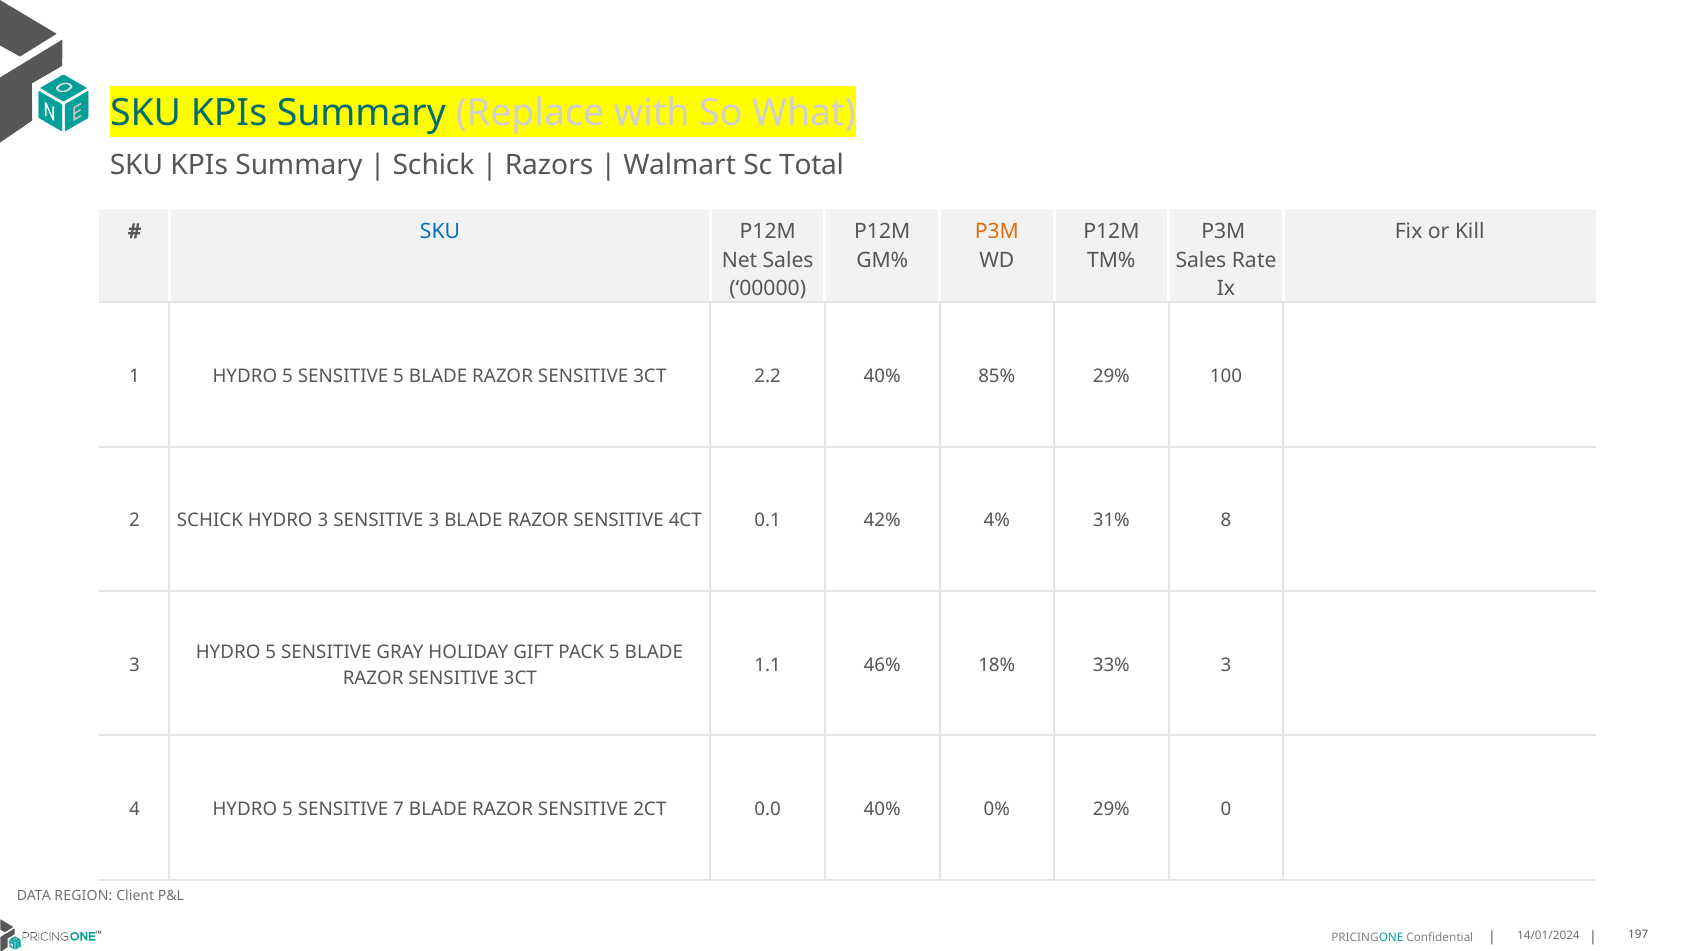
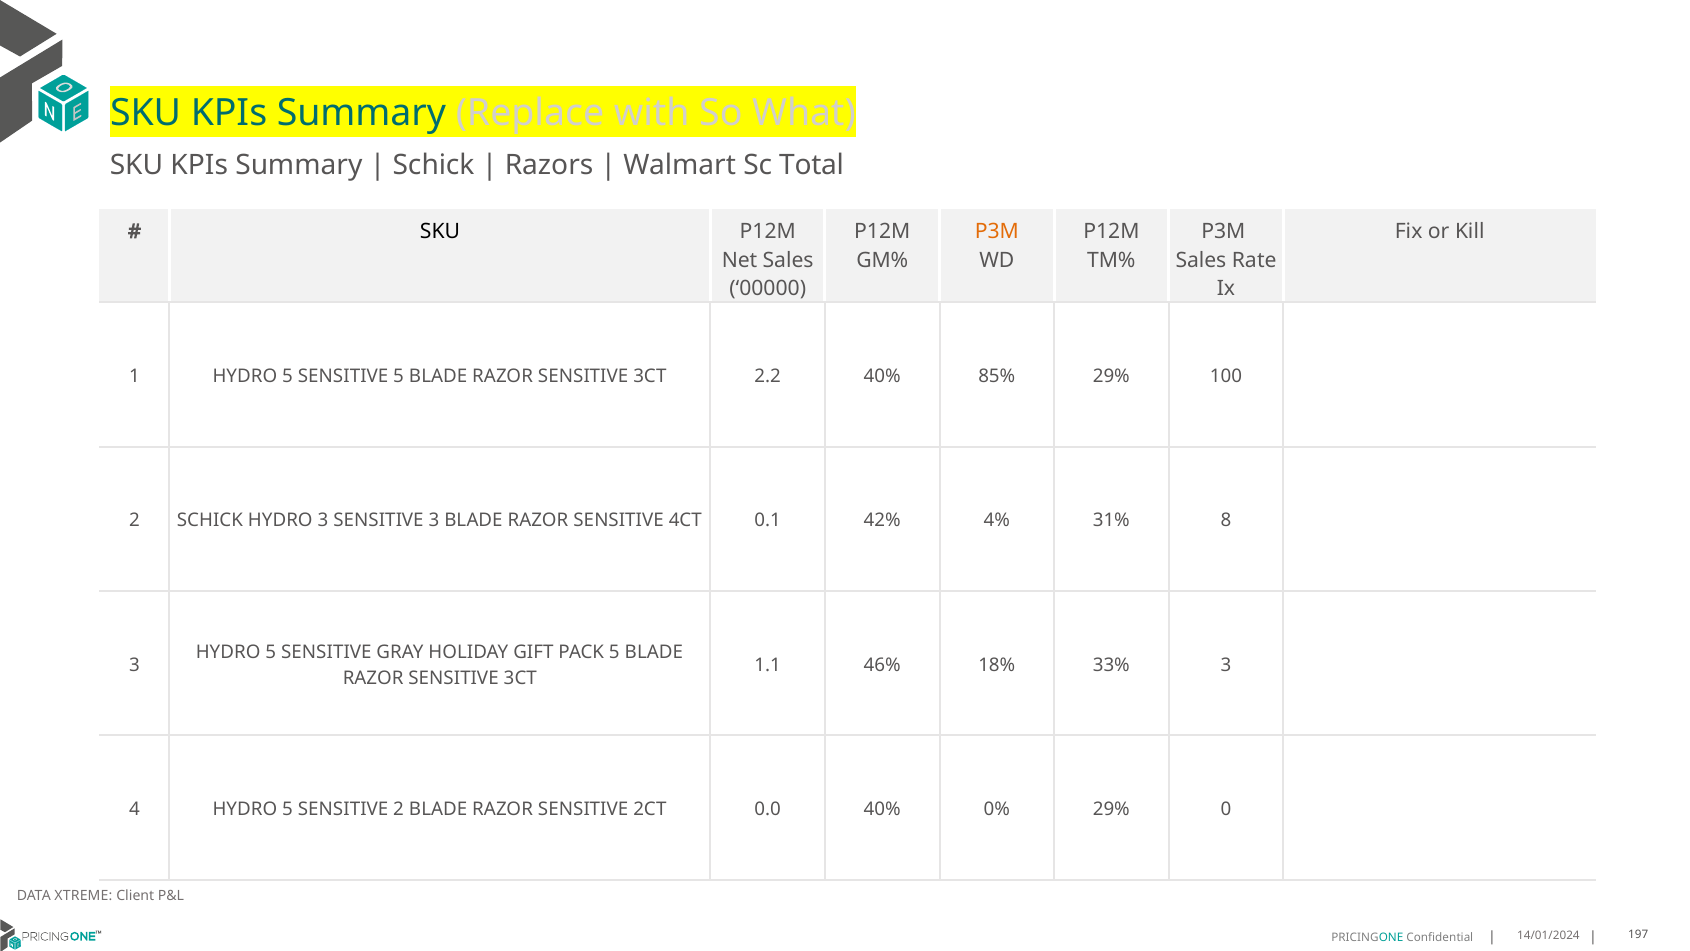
SKU colour: blue -> black (440, 231)
SENSITIVE 7: 7 -> 2 (399, 809)
REGION: REGION -> XTREME (83, 895)
